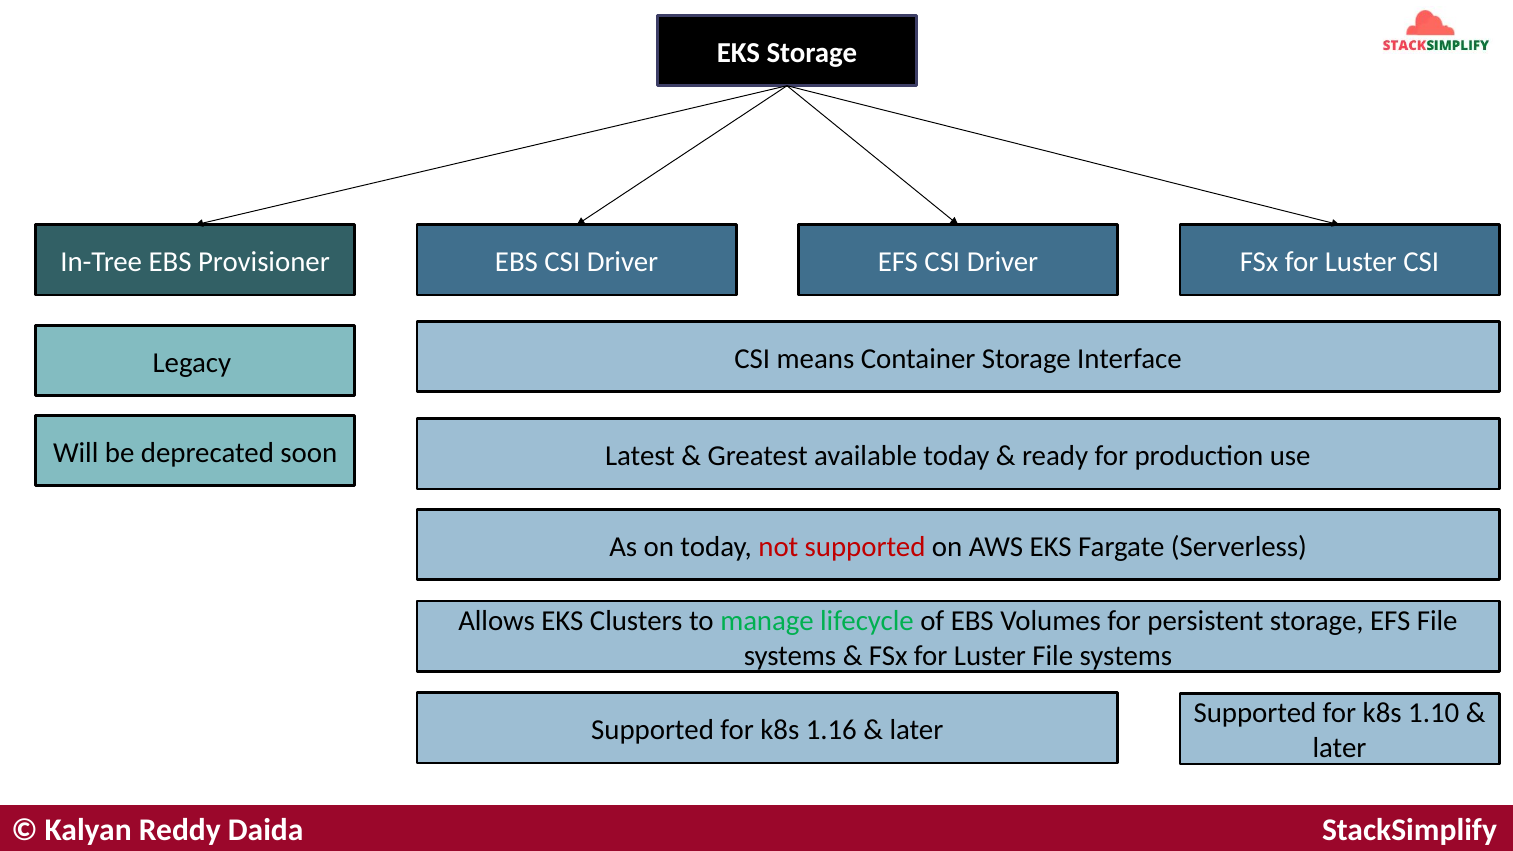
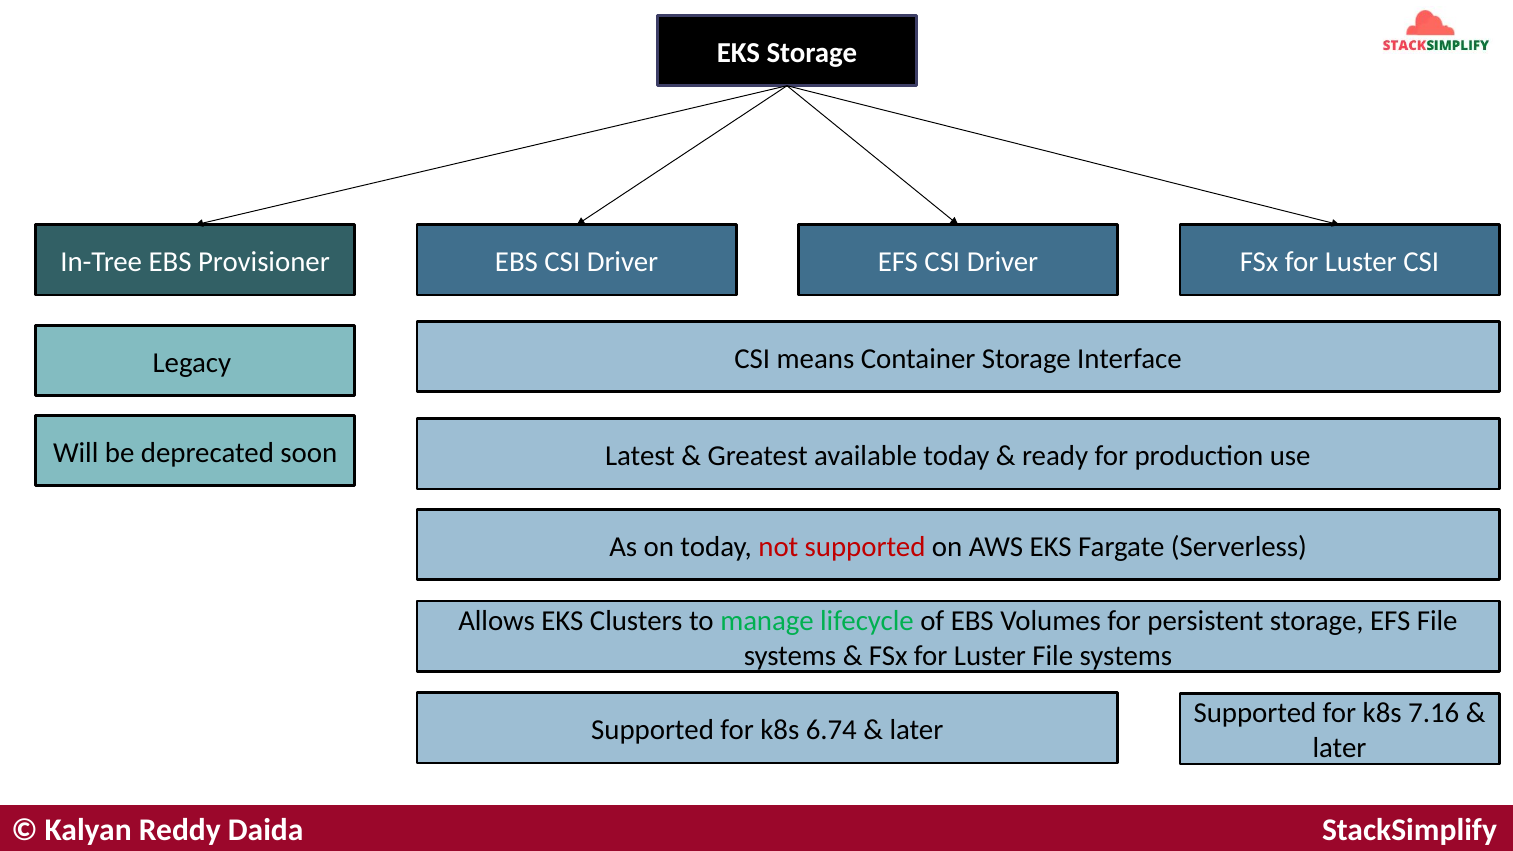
1.10: 1.10 -> 7.16 (1434, 713)
1.16: 1.16 -> 6.74 (831, 730)
